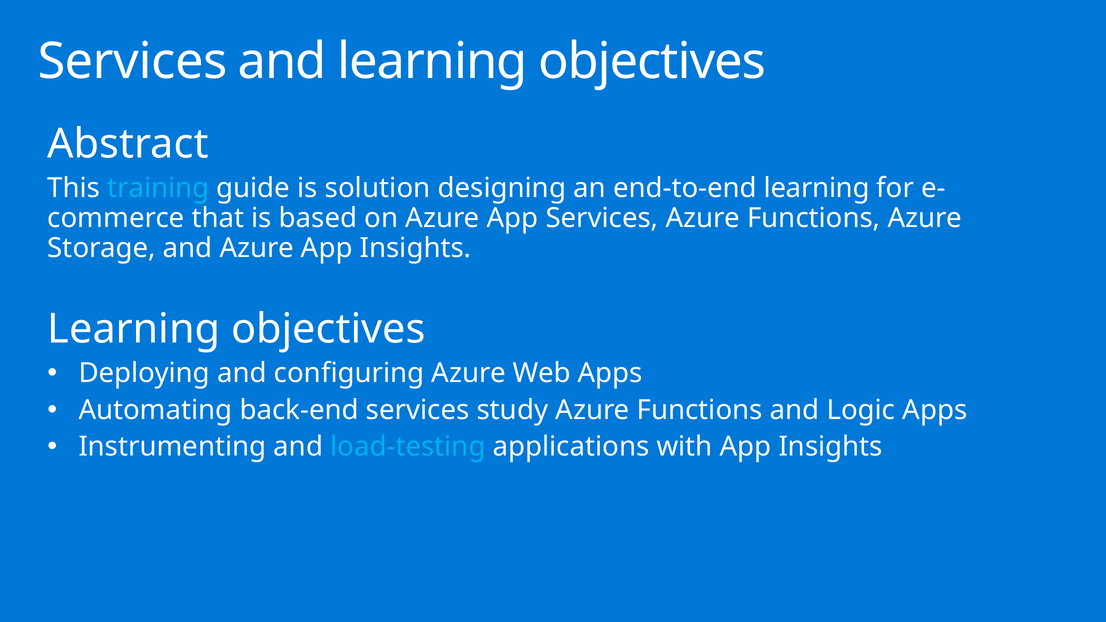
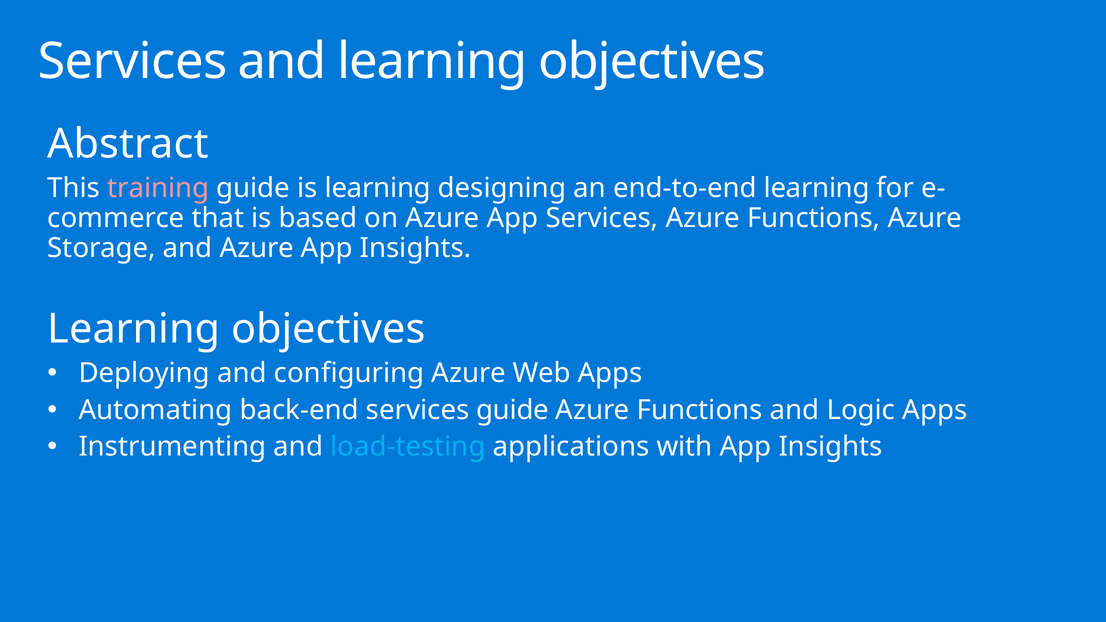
training colour: light blue -> pink (158, 188)
is solution: solution -> learning (378, 188)
services study: study -> guide (513, 410)
